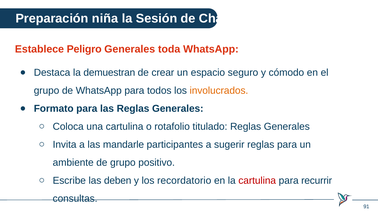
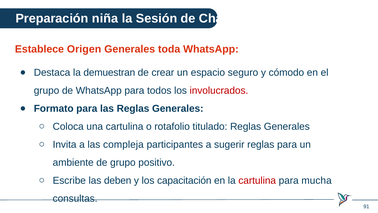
Peligro: Peligro -> Origen (84, 49)
involucrados colour: orange -> red (219, 91)
mandarle: mandarle -> compleja (123, 144)
recordatorio: recordatorio -> capacitación (184, 180)
recurrir: recurrir -> mucha (317, 180)
